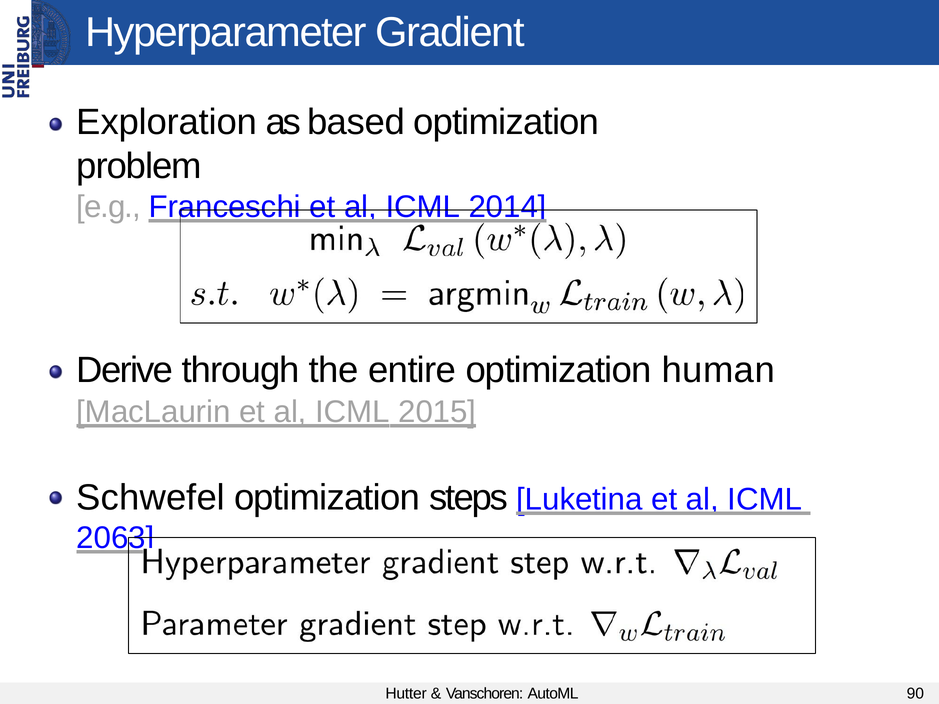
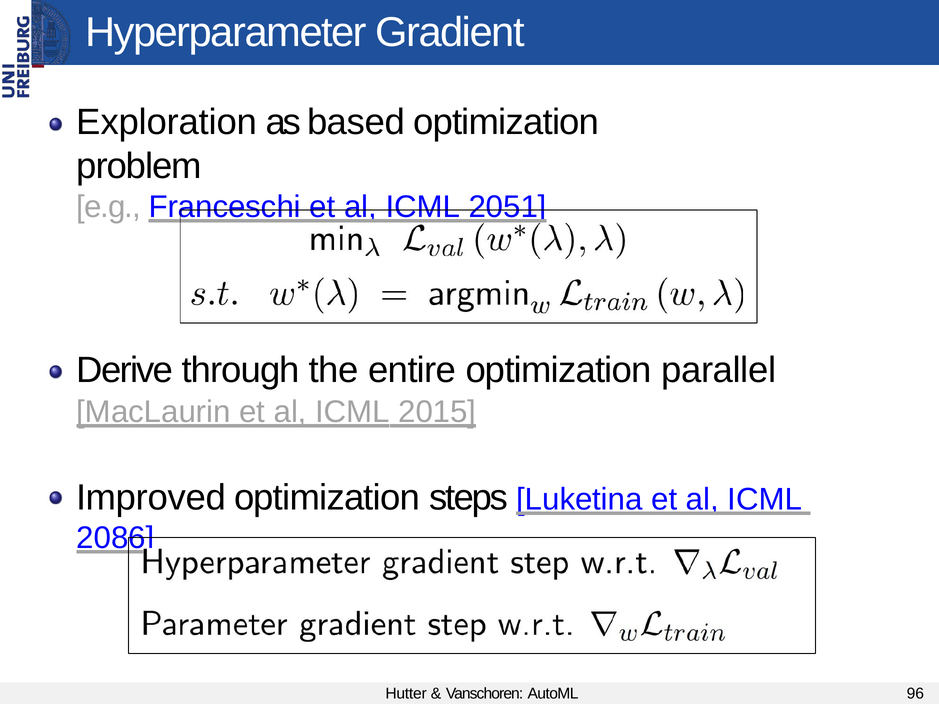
2014: 2014 -> 2051 (508, 207)
human: human -> parallel (719, 370)
Schwefel: Schwefel -> Improved (151, 498)
2063: 2063 -> 2086 (115, 538)
90: 90 -> 96 (915, 694)
